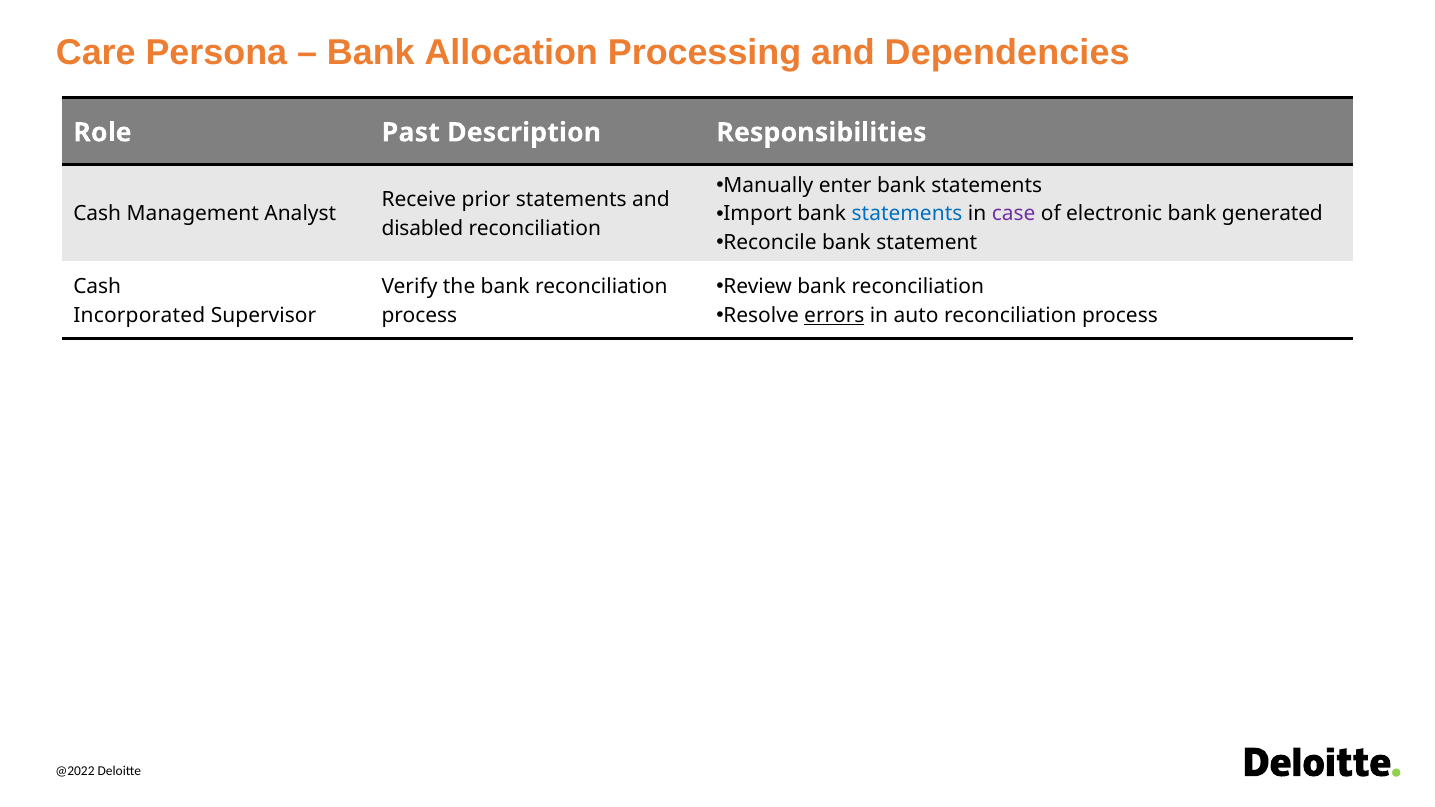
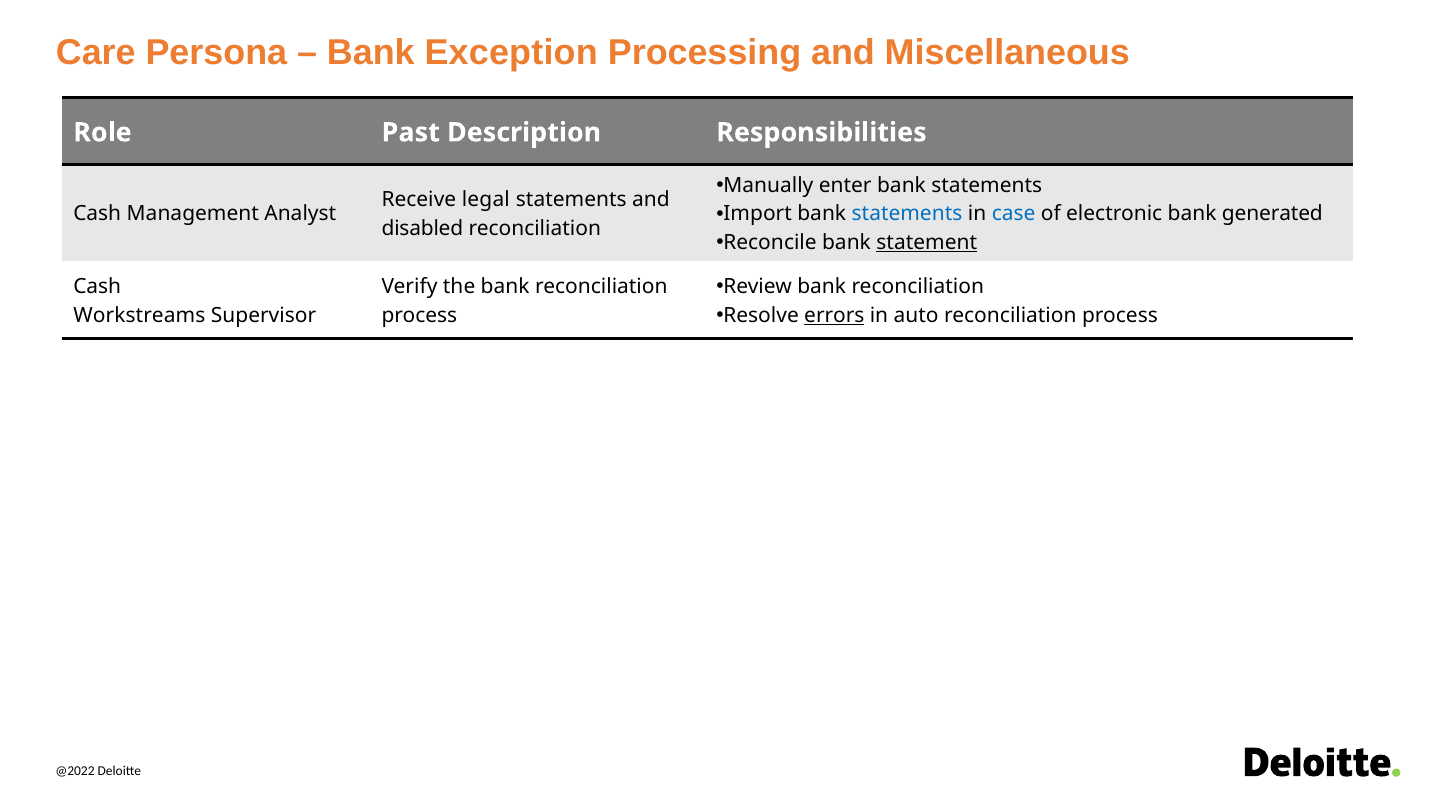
Allocation: Allocation -> Exception (511, 52)
Dependencies: Dependencies -> Miscellaneous (1007, 52)
prior: prior -> legal (486, 200)
case colour: purple -> blue (1014, 214)
statement underline: none -> present (927, 243)
Incorporated: Incorporated -> Workstreams (139, 315)
